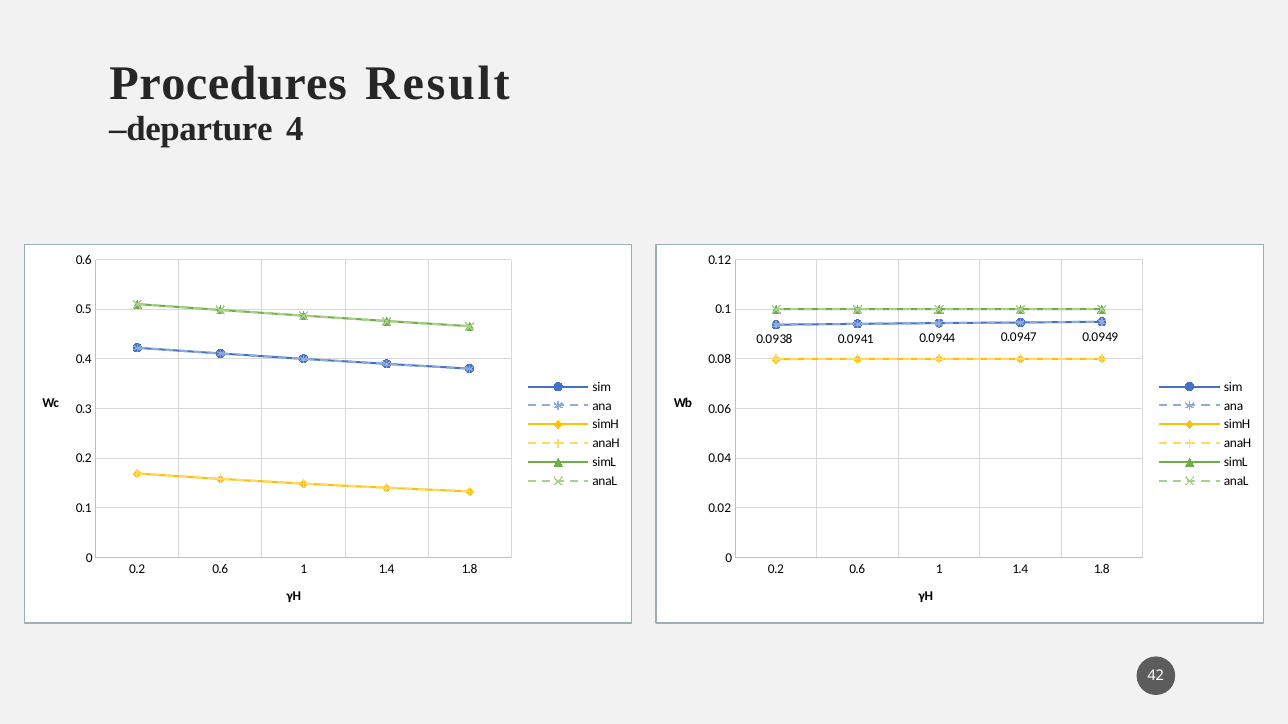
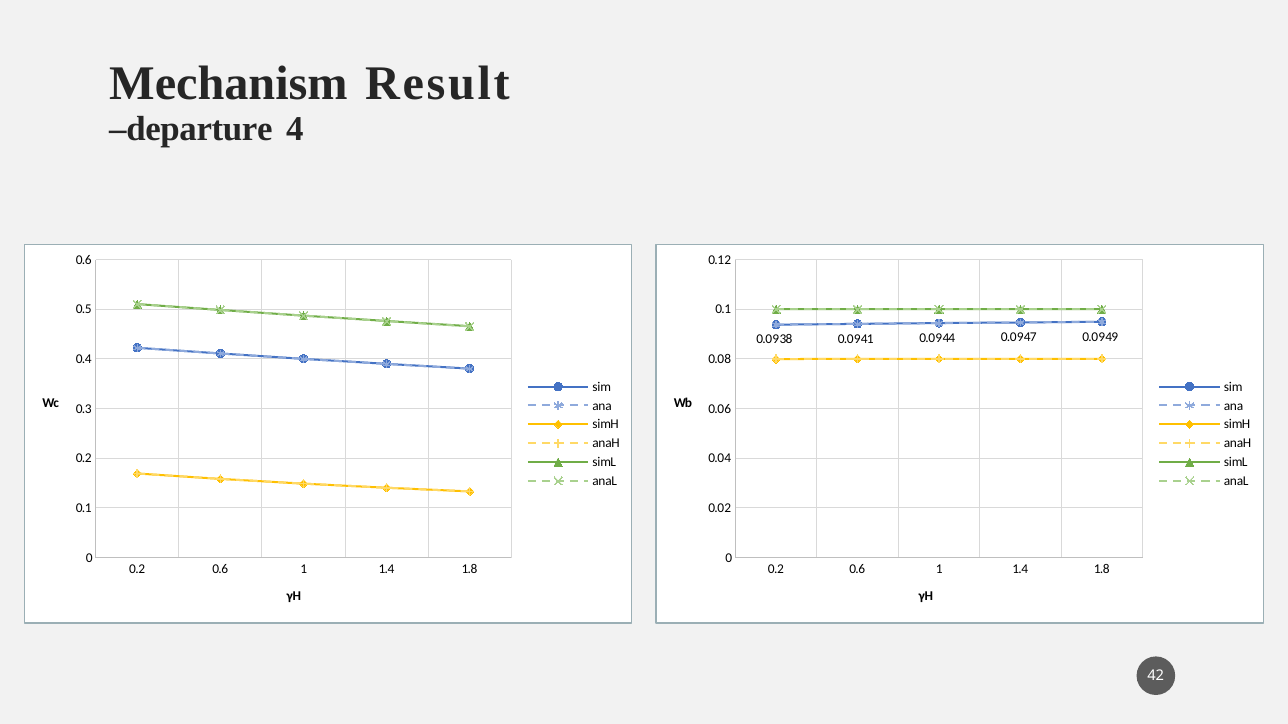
Procedures: Procedures -> Mechanism (228, 84)
